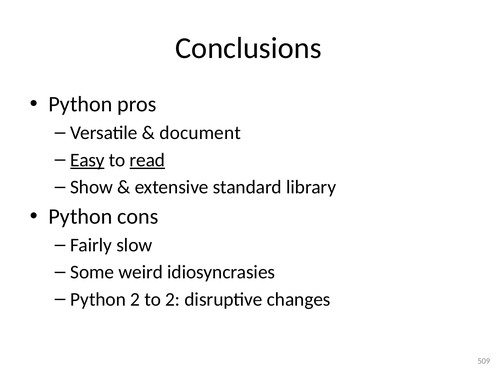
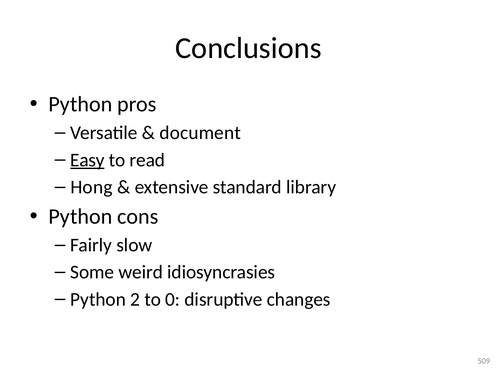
read underline: present -> none (147, 160)
Show: Show -> Hong (91, 187)
to 2: 2 -> 0 (173, 299)
